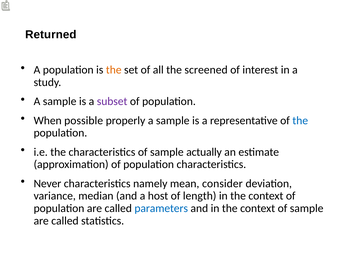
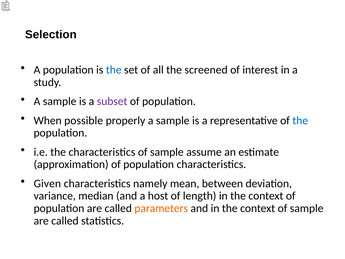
Returned: Returned -> Selection (51, 35)
the colour: orange -> blue (114, 70)
actually: actually -> assume (204, 152)
Never: Never -> Given (47, 183)
consider: consider -> between (222, 183)
parameters colour: blue -> orange (161, 208)
